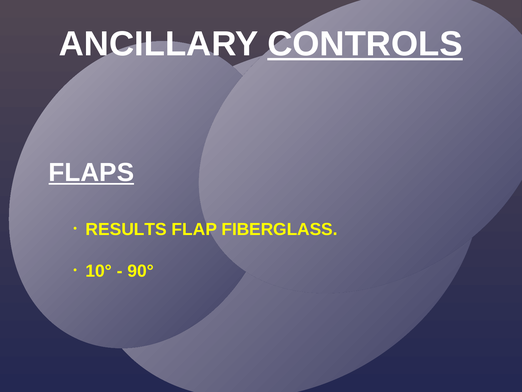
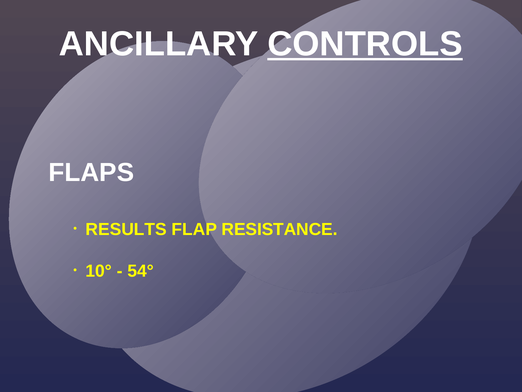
FLAPS underline: present -> none (91, 172)
FIBERGLASS: FIBERGLASS -> RESISTANCE (280, 229)
90°: 90° -> 54° (141, 271)
